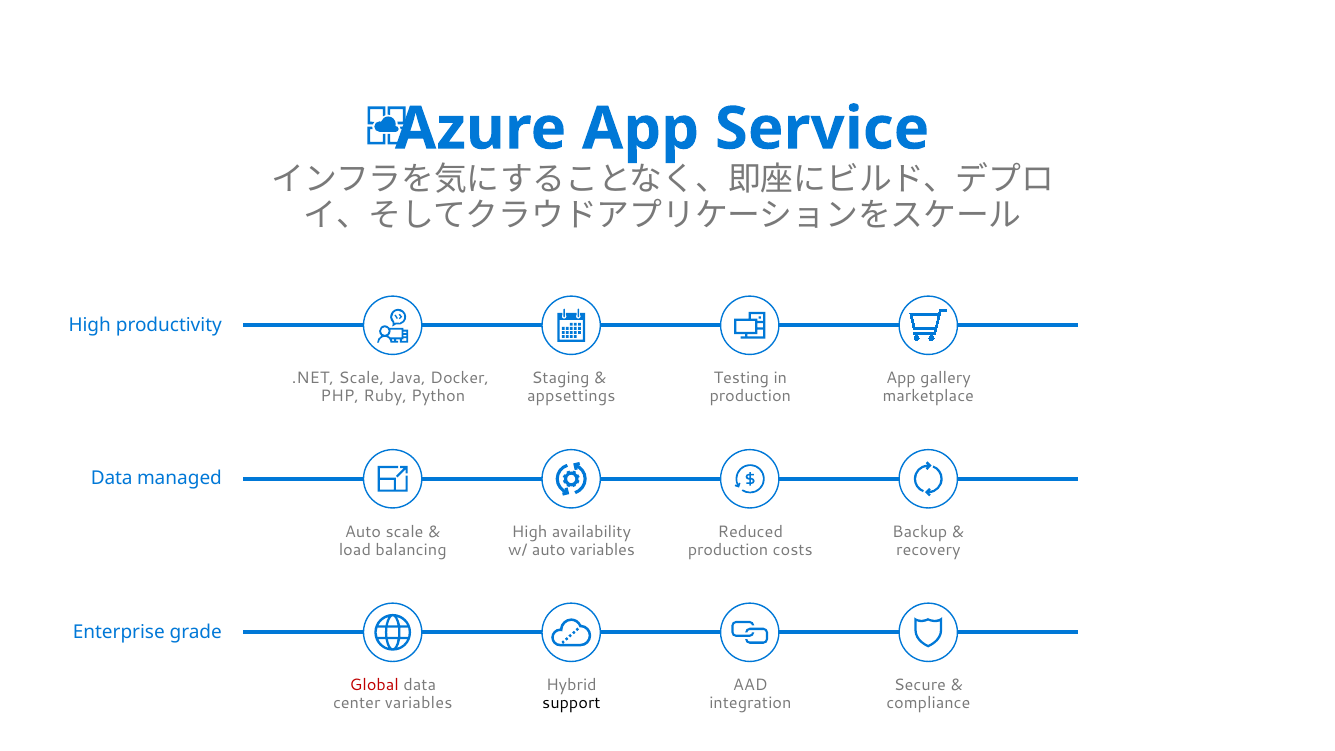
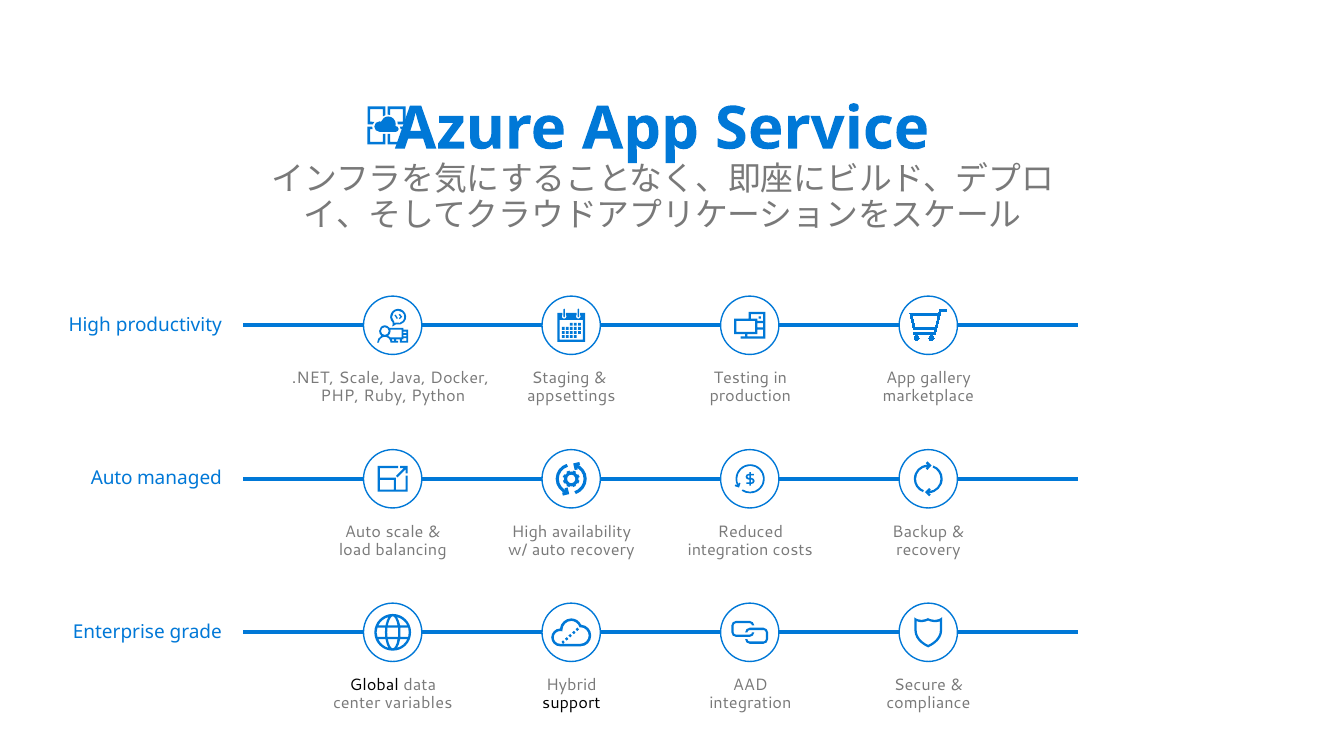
Data: Data -> Auto (112, 479)
auto variables: variables -> recovery (602, 550)
production: production -> integration (728, 550)
Global colour: red -> black (374, 685)
